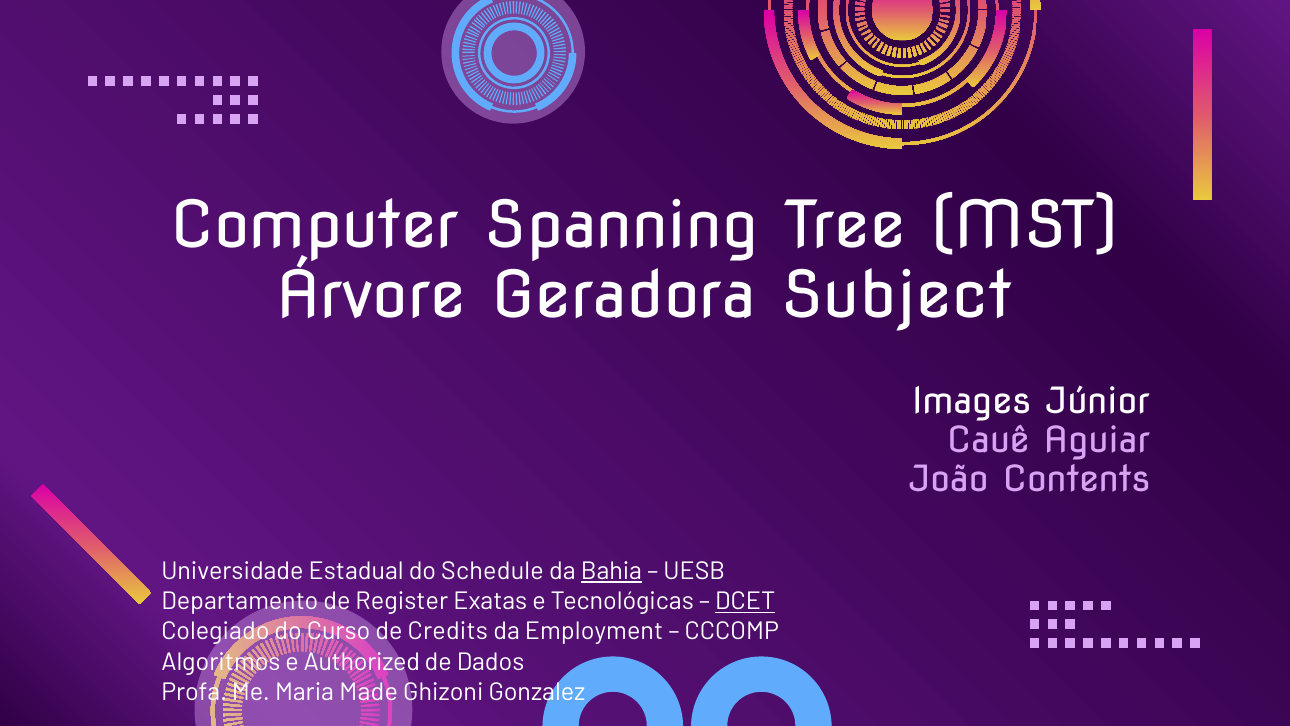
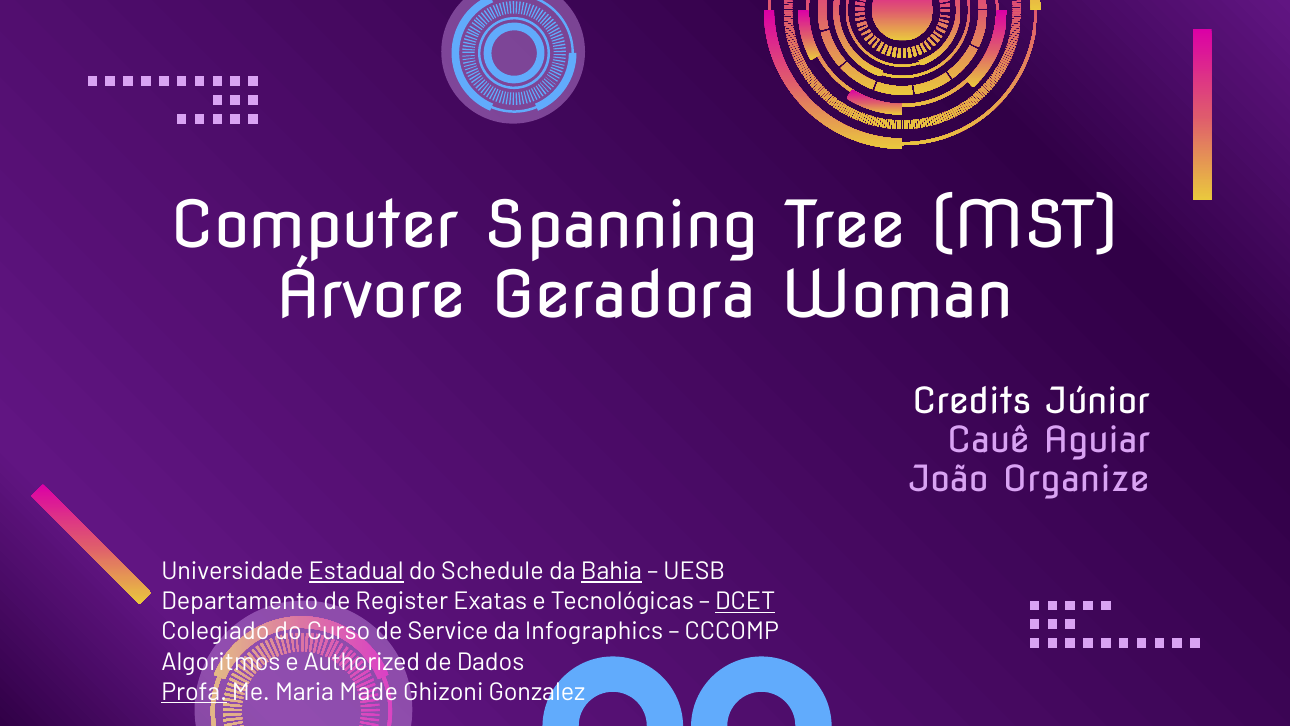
Subject: Subject -> Woman (897, 296)
Images: Images -> Credits (972, 402)
Contents: Contents -> Organize (1076, 479)
Estadual underline: none -> present (356, 571)
Credits: Credits -> Service (448, 631)
Employment: Employment -> Infographics (594, 631)
Profa underline: none -> present (194, 692)
